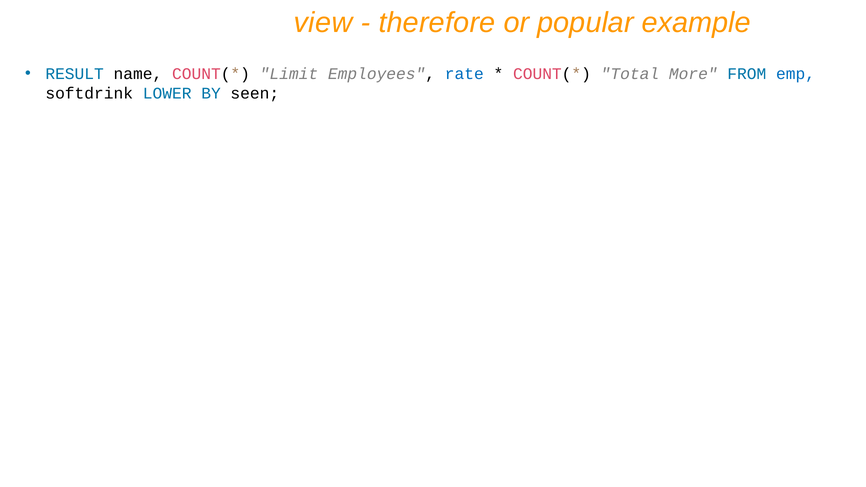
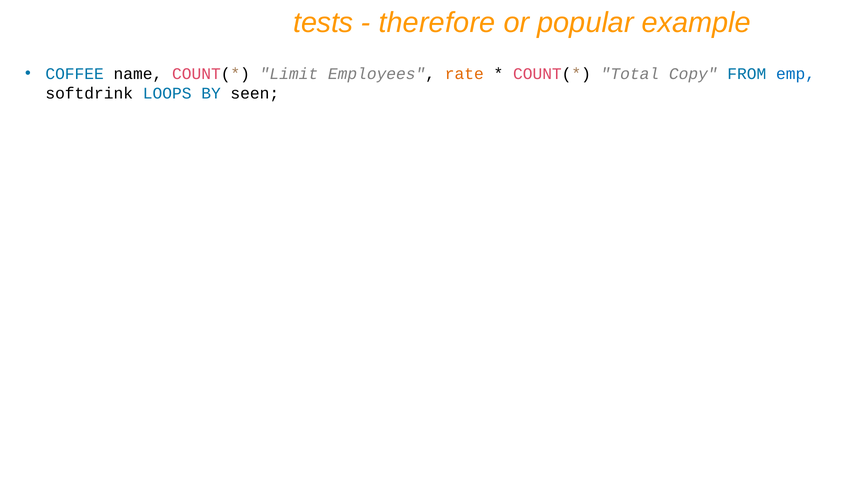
view: view -> tests (323, 23)
RESULT: RESULT -> COFFEE (75, 74)
rate colour: blue -> orange (464, 74)
More: More -> Copy (693, 74)
LOWER: LOWER -> LOOPS (167, 93)
